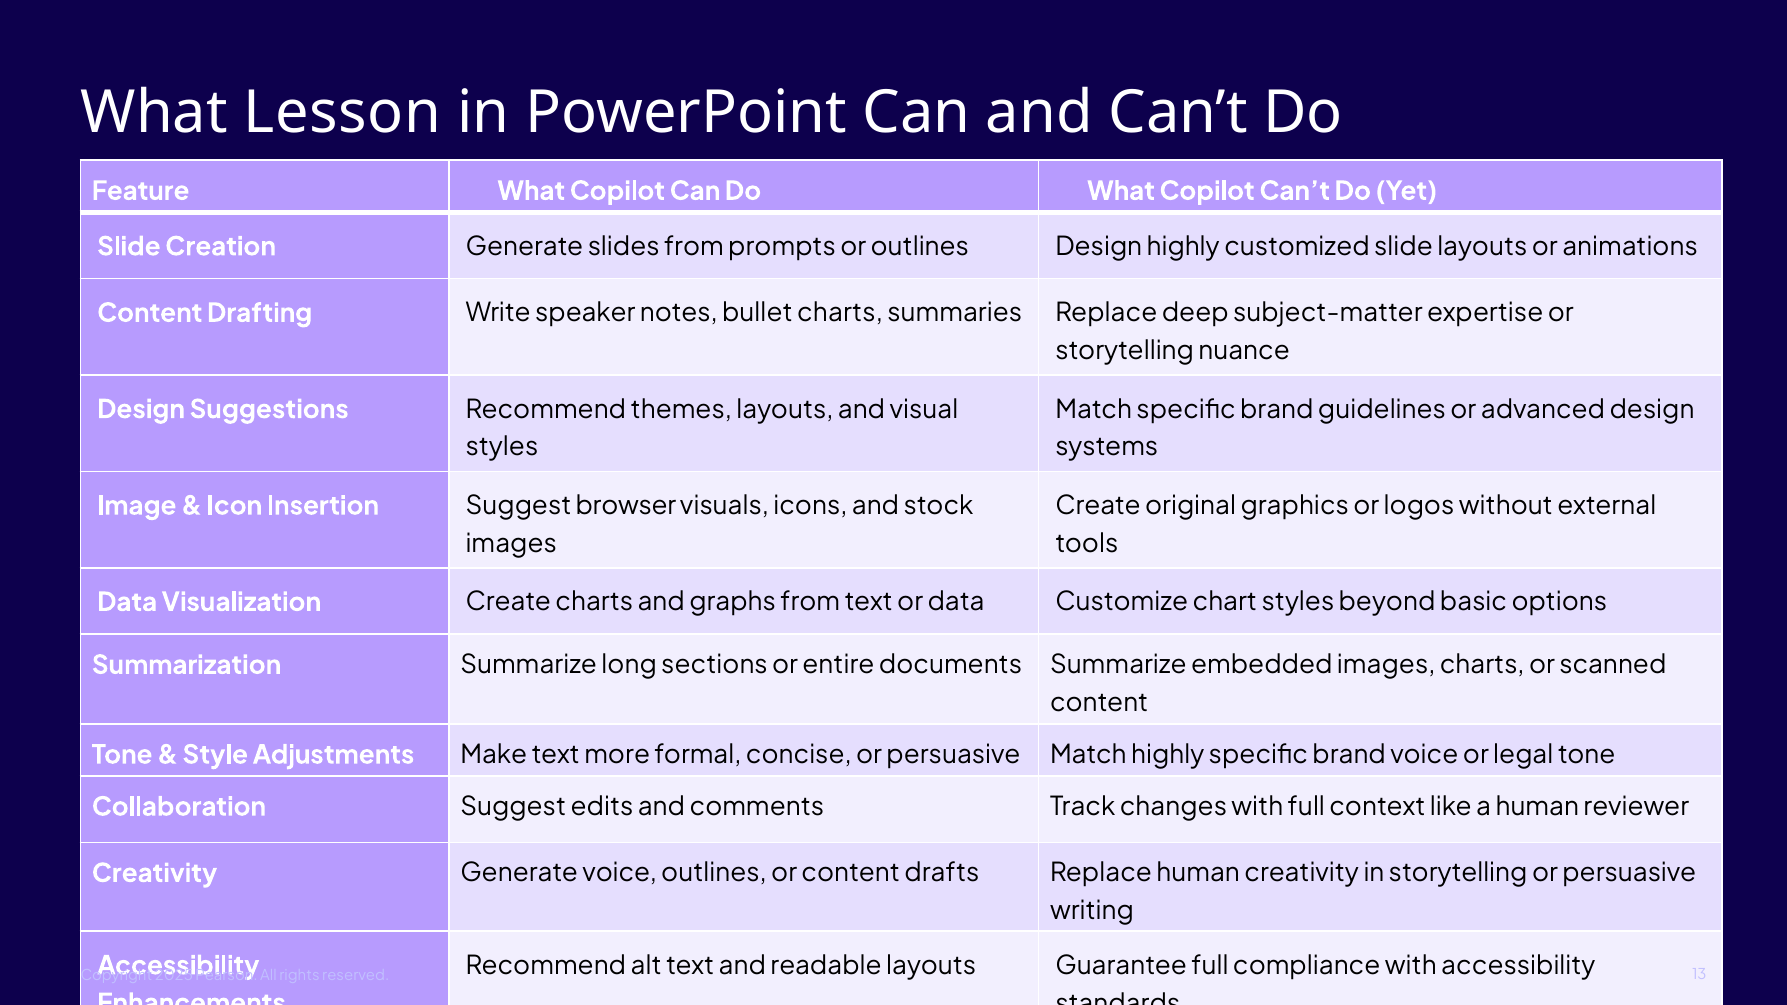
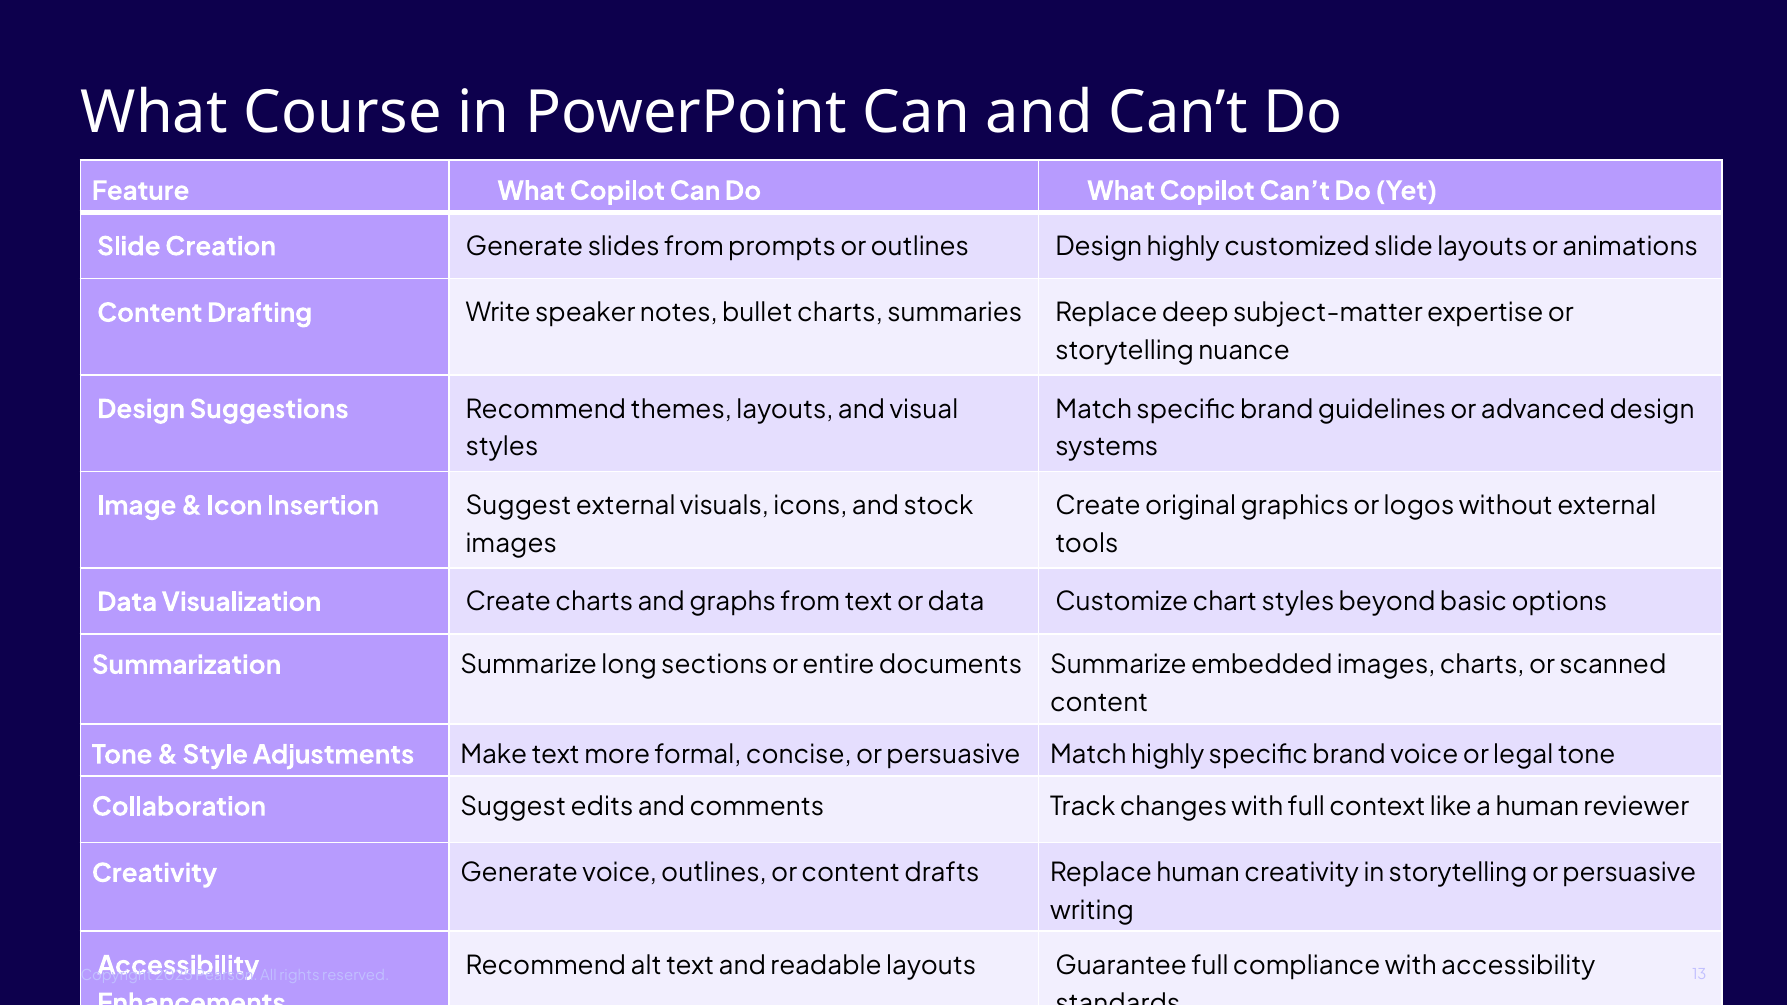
Lesson: Lesson -> Course (342, 113)
Suggest browser: browser -> external (626, 506)
